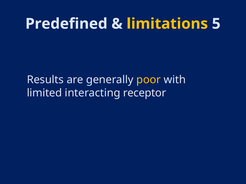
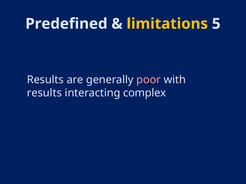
poor colour: yellow -> pink (149, 80)
limited: limited -> results (44, 93)
receptor: receptor -> complex (145, 93)
